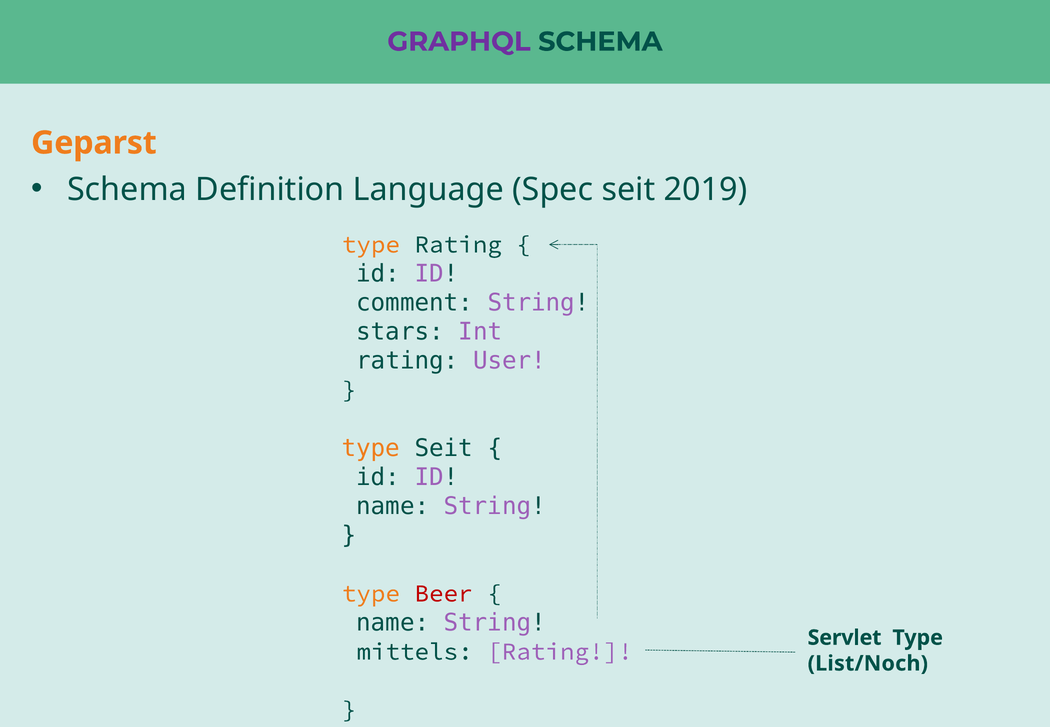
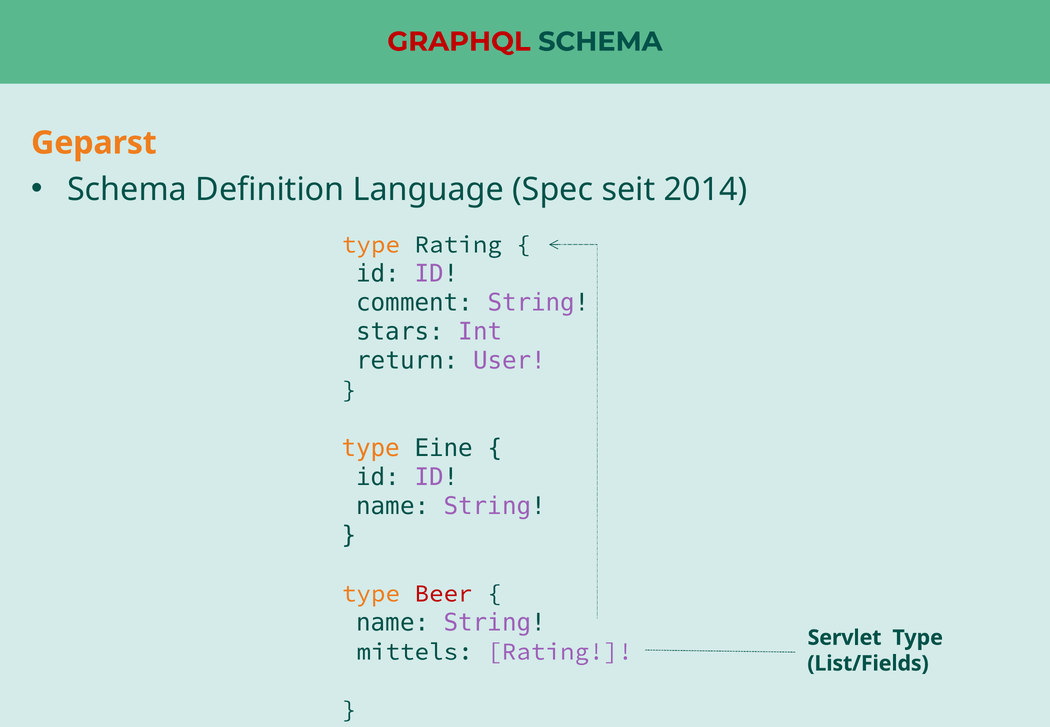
GRAPHQL colour: purple -> red (459, 42)
2019: 2019 -> 2014 (705, 189)
rating: rating -> return (407, 361)
type Seit: Seit -> Eine (444, 448)
List/Noch: List/Noch -> List/Fields (868, 663)
